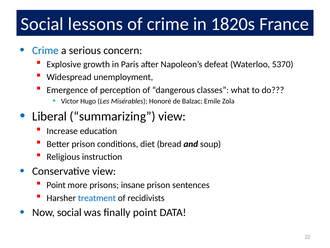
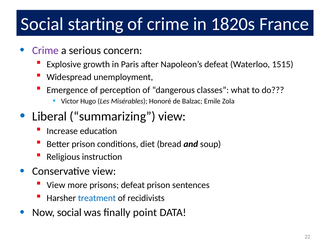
lessons: lessons -> starting (96, 24)
Crime colour: blue -> purple (45, 50)
5370: 5370 -> 1515 (283, 64)
Point: Point -> View (56, 185)
prisons insane: insane -> defeat (133, 185)
